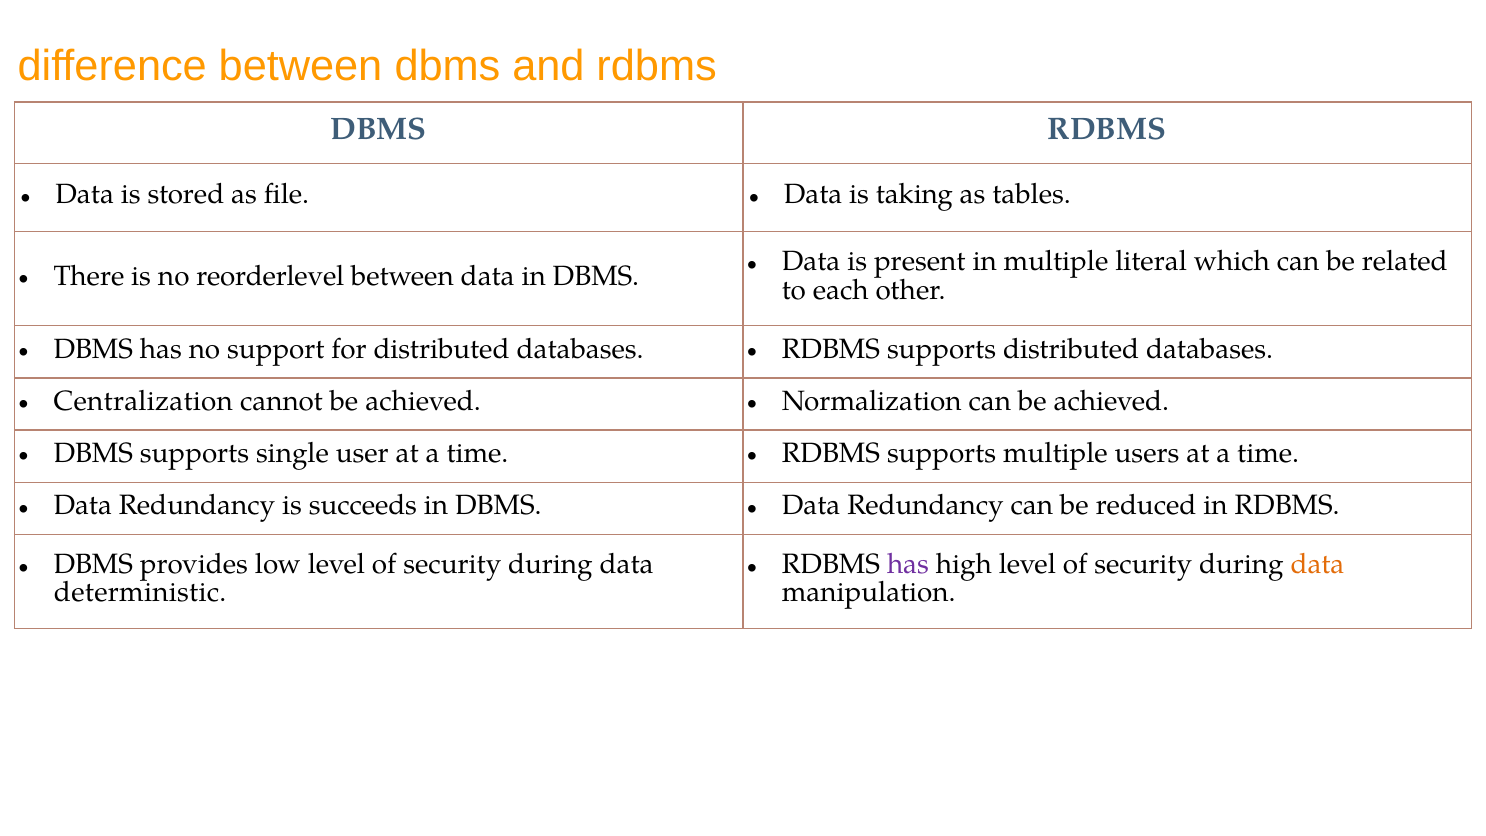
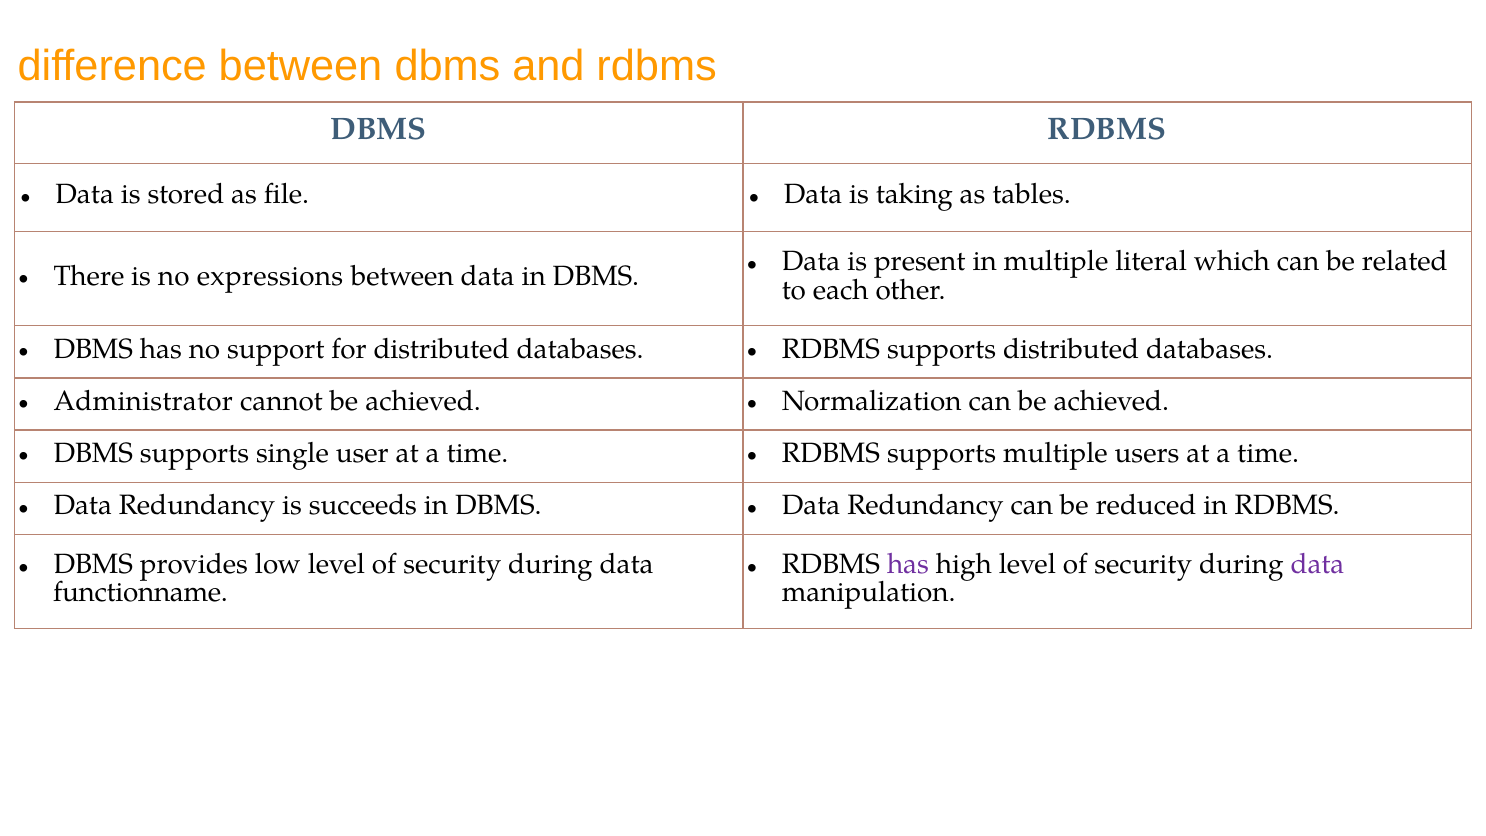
reorderlevel: reorderlevel -> expressions (270, 276)
Centralization: Centralization -> Administrator (143, 401)
data colour: orange -> purple (1317, 564)
deterministic: deterministic -> functionname (141, 592)
